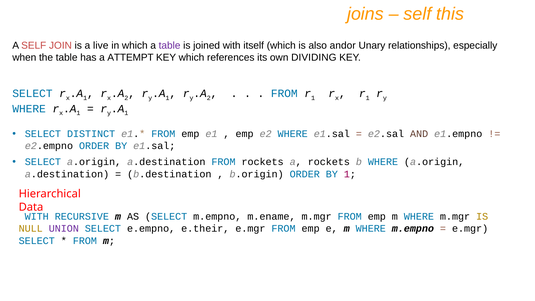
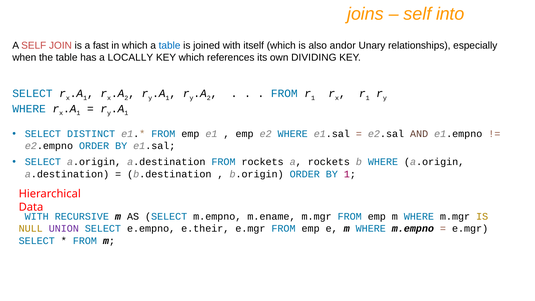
this: this -> into (450, 14)
live: live -> fast (101, 45)
table colour: purple -> blue (170, 45)
ATTEMPT: ATTEMPT -> LOCALLY (130, 57)
